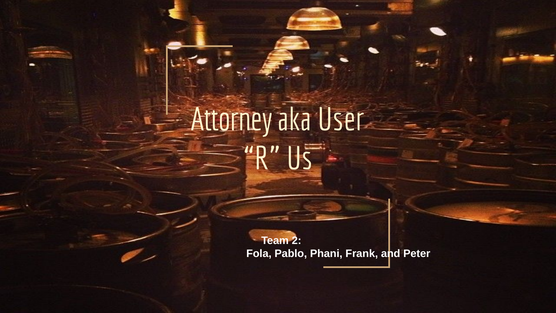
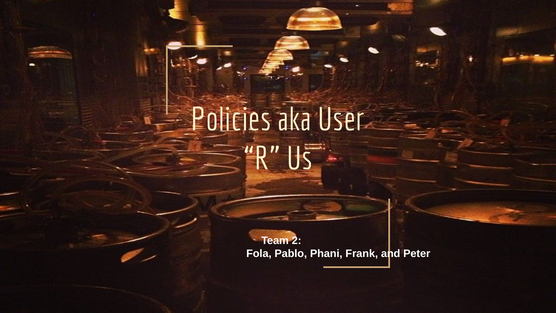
Attorney: Attorney -> Policies (231, 120)
